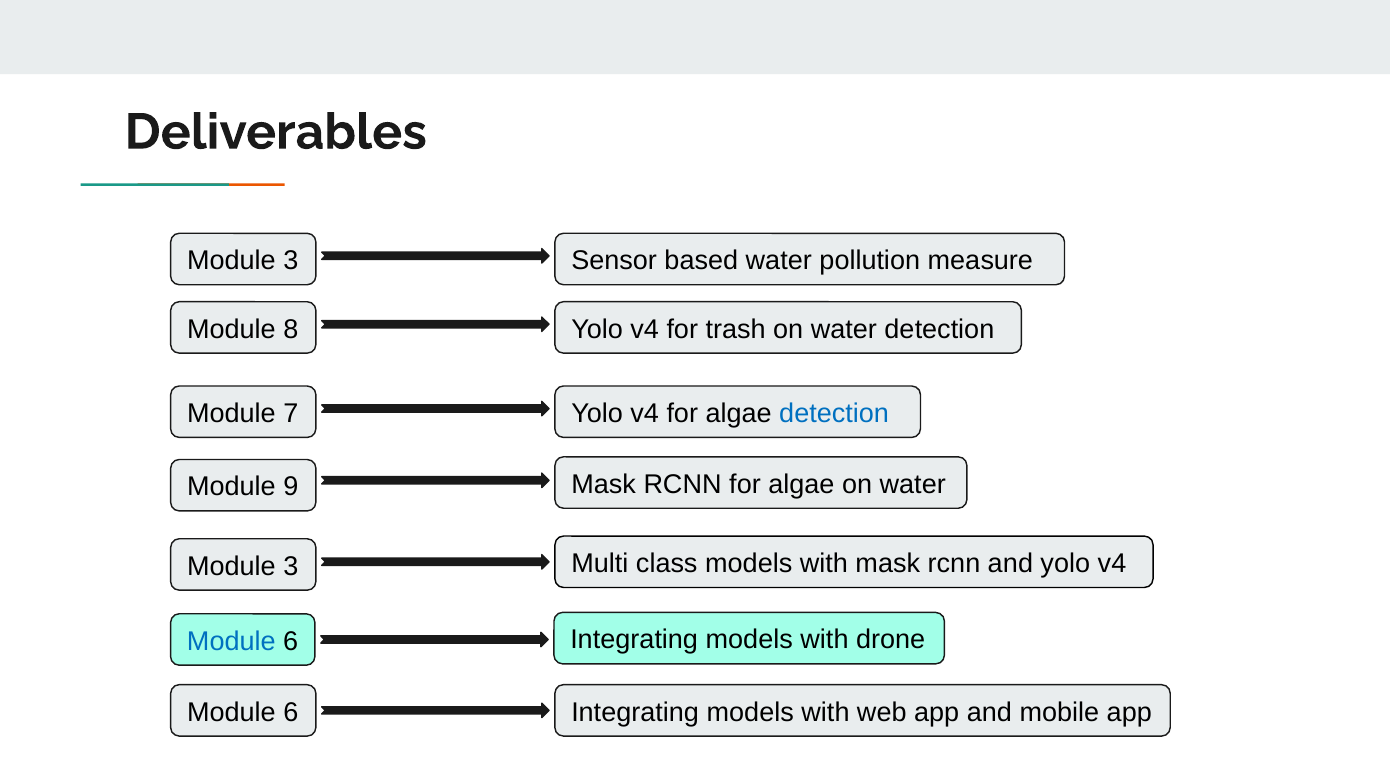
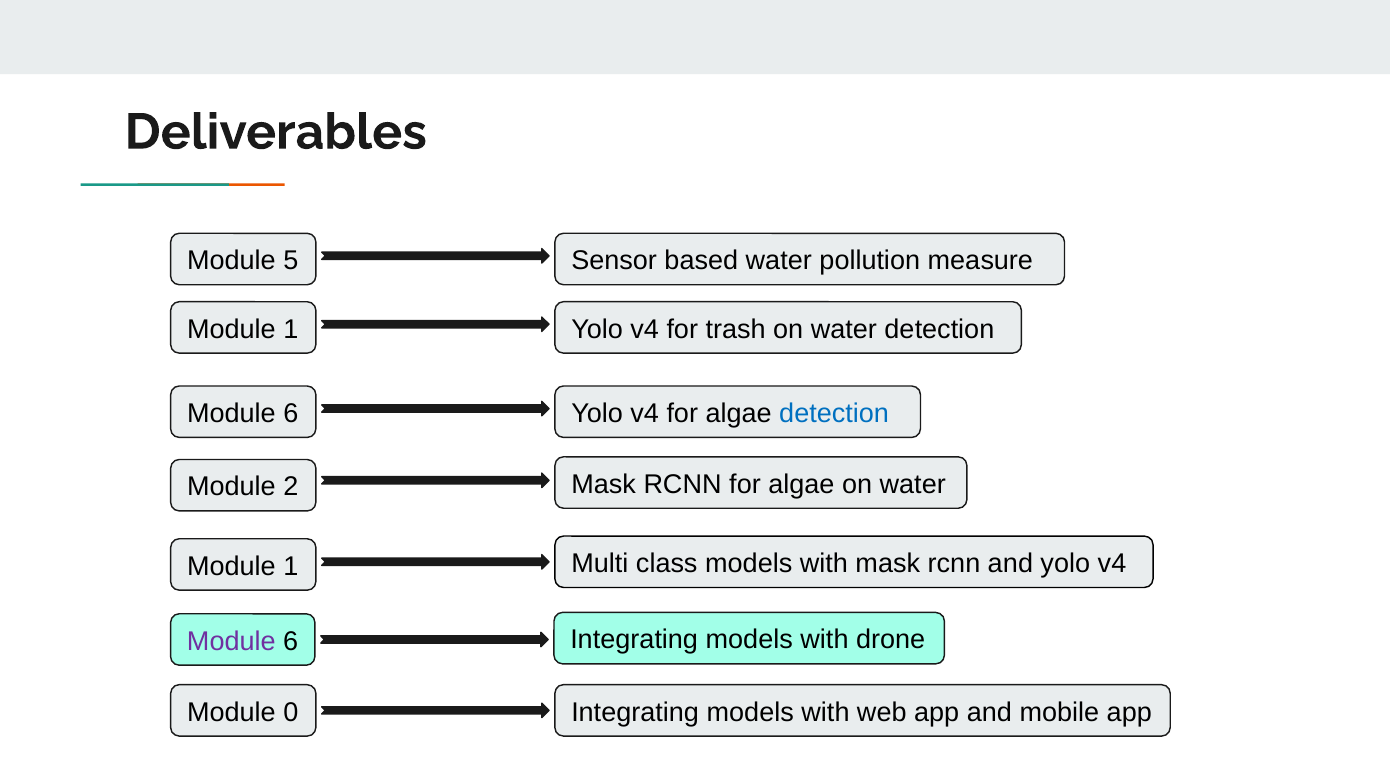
3: 3 -> 5 (291, 261)
8: 8 -> 1 (291, 329)
7: 7 -> 6 (291, 413)
9: 9 -> 2 (291, 487)
3: 3 -> 1 (291, 566)
Module colour: blue -> purple (231, 641)
6: 6 -> 0 (291, 712)
